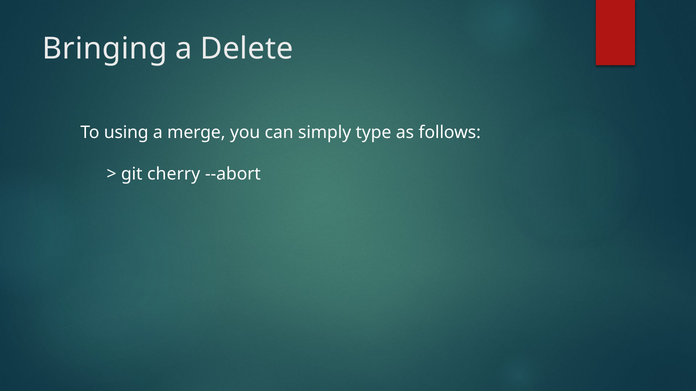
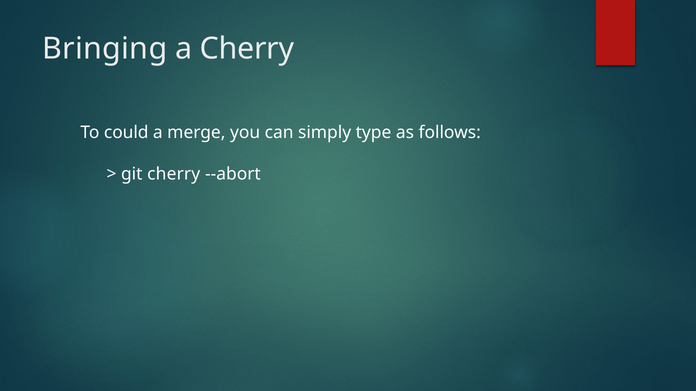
a Delete: Delete -> Cherry (247, 49)
using: using -> could (126, 133)
